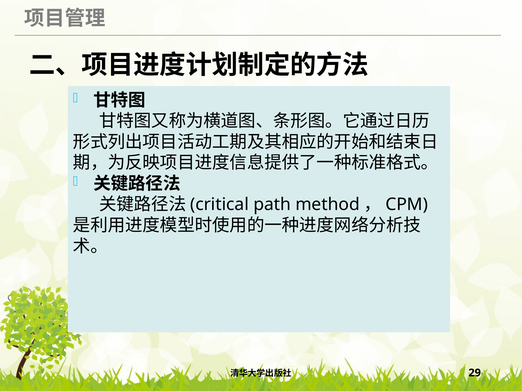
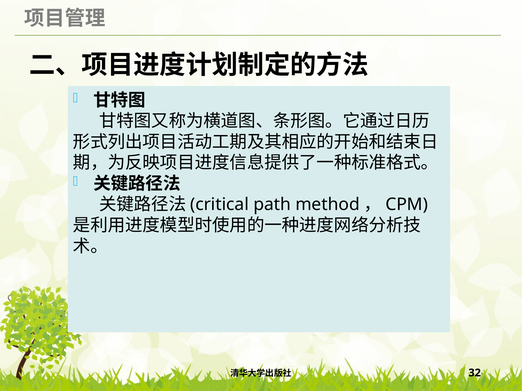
29: 29 -> 32 (475, 373)
